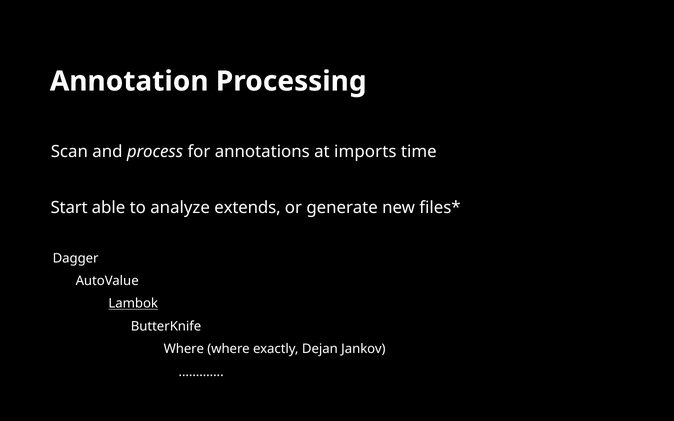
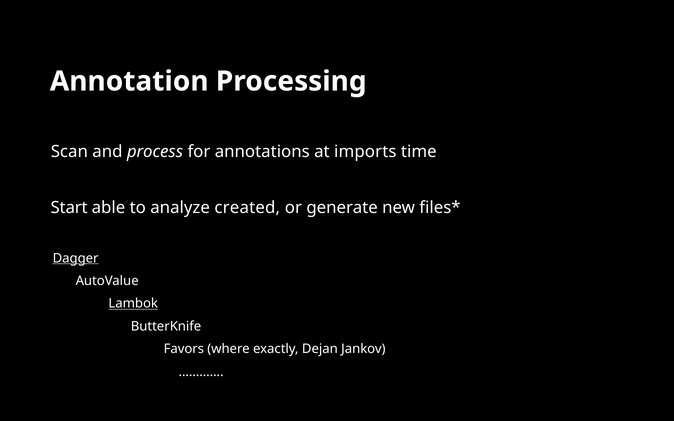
extends: extends -> created (247, 208)
Dagger underline: none -> present (76, 258)
Where: Where -> Favors (184, 349)
